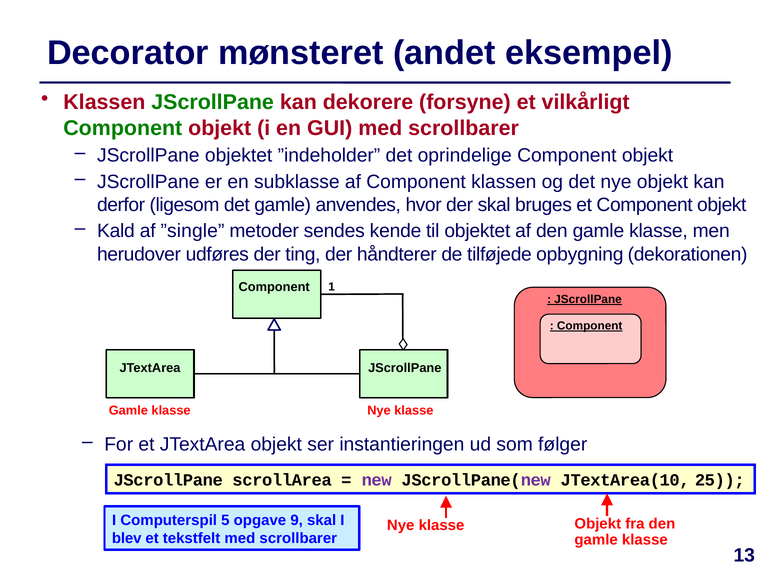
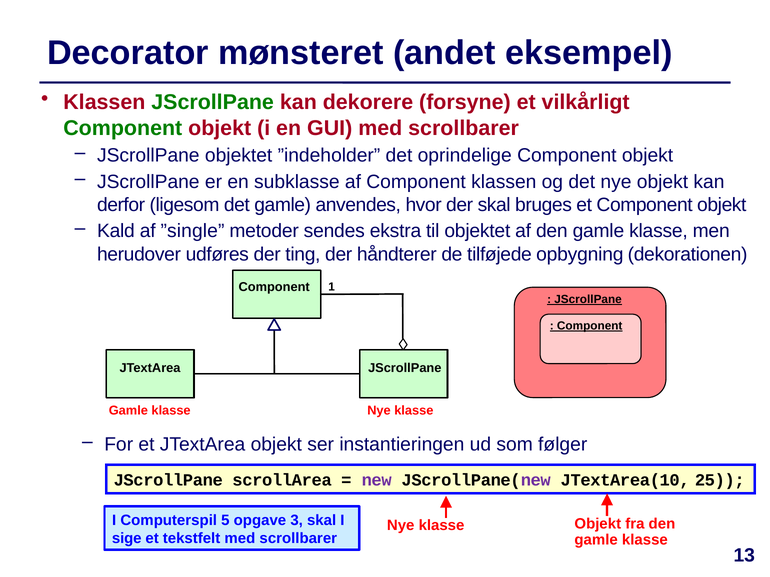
kende: kende -> ekstra (396, 231)
9: 9 -> 3 (297, 521)
blev: blev -> sige (127, 539)
